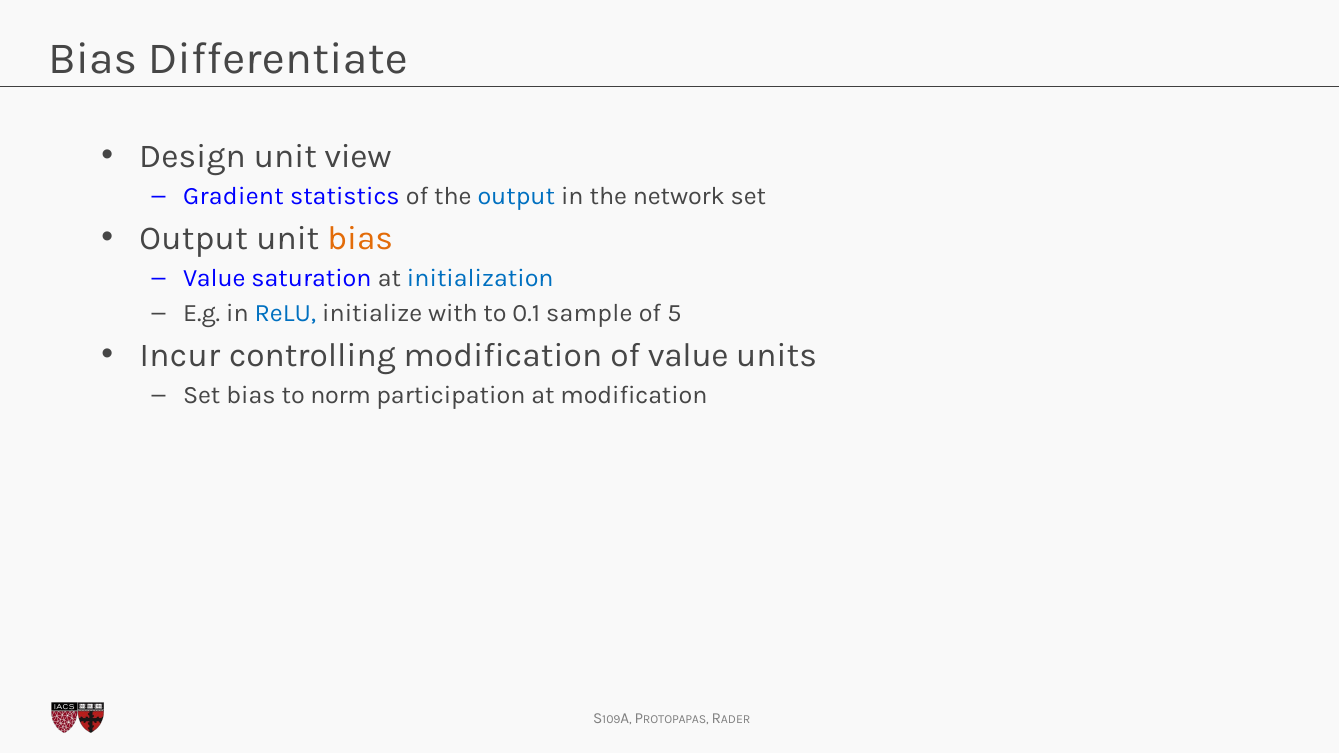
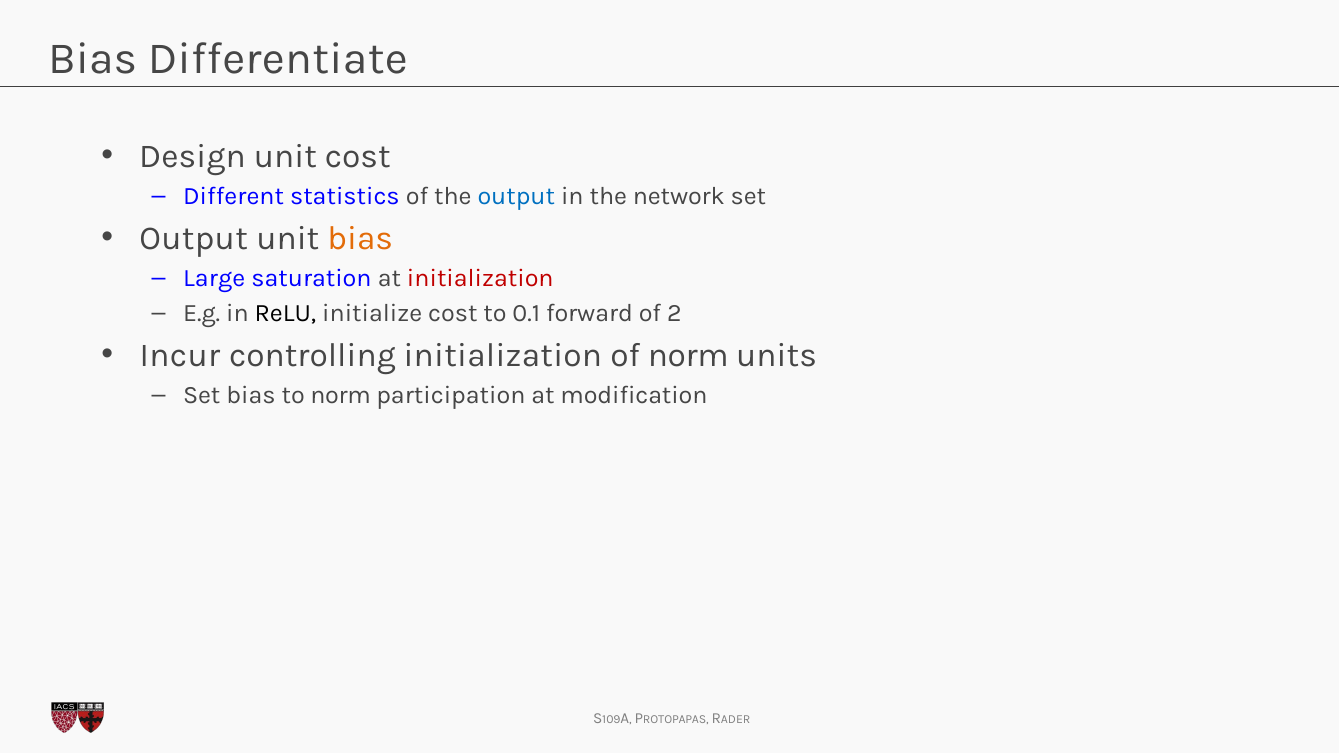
unit view: view -> cost (358, 157)
Gradient: Gradient -> Different (234, 196)
Value: Value -> Large (214, 278)
initialization colour: blue -> red (480, 278)
ReLU colour: blue -> black (285, 313)
initialize with: with -> cost (453, 313)
sample: sample -> forward (589, 313)
5: 5 -> 2 (674, 313)
controlling modification: modification -> initialization (503, 356)
of value: value -> norm (688, 356)
